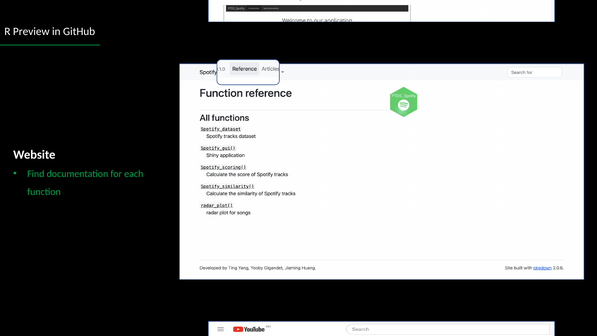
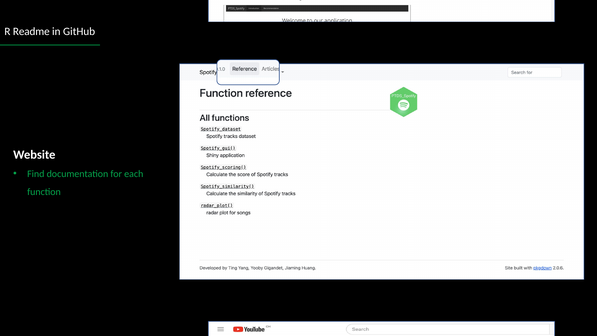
Preview: Preview -> Readme (31, 31)
